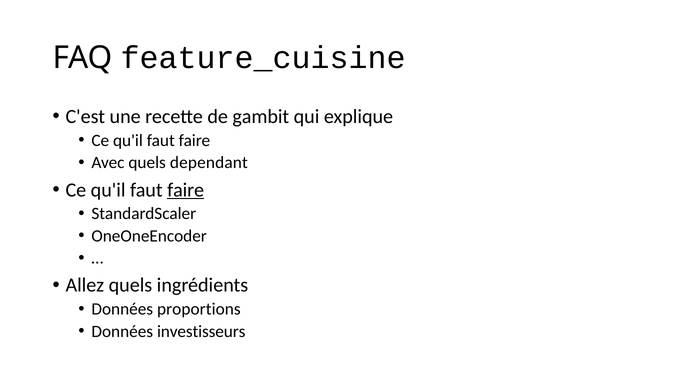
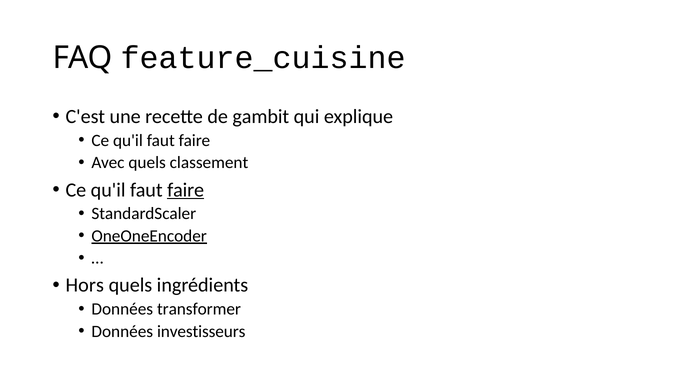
dependant: dependant -> classement (209, 163)
OneOneEncoder underline: none -> present (149, 236)
Allez: Allez -> Hors (85, 285)
proportions: proportions -> transformer (199, 309)
